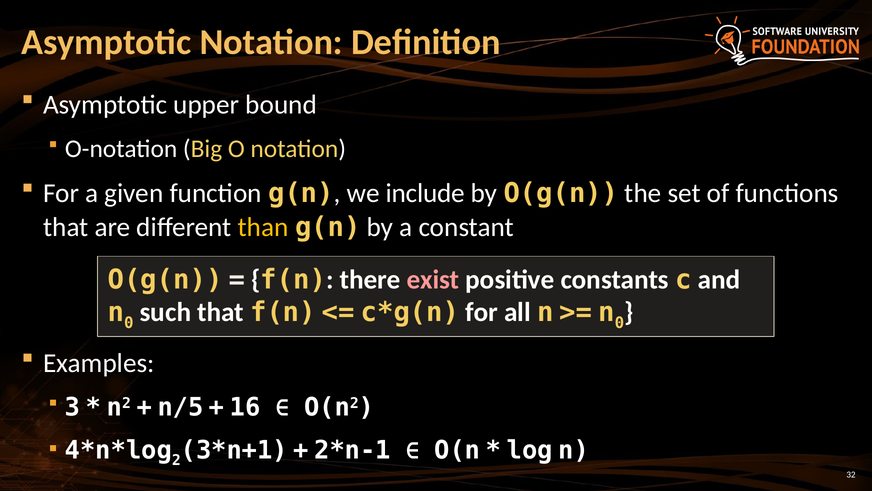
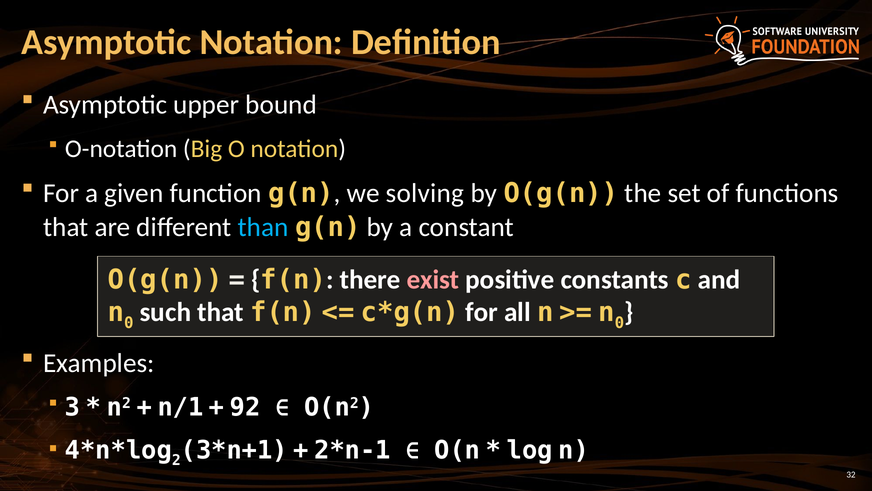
include: include -> solving (425, 193)
than colour: yellow -> light blue (263, 227)
n/5: n/5 -> n/1 (180, 407)
16: 16 -> 92 (245, 407)
